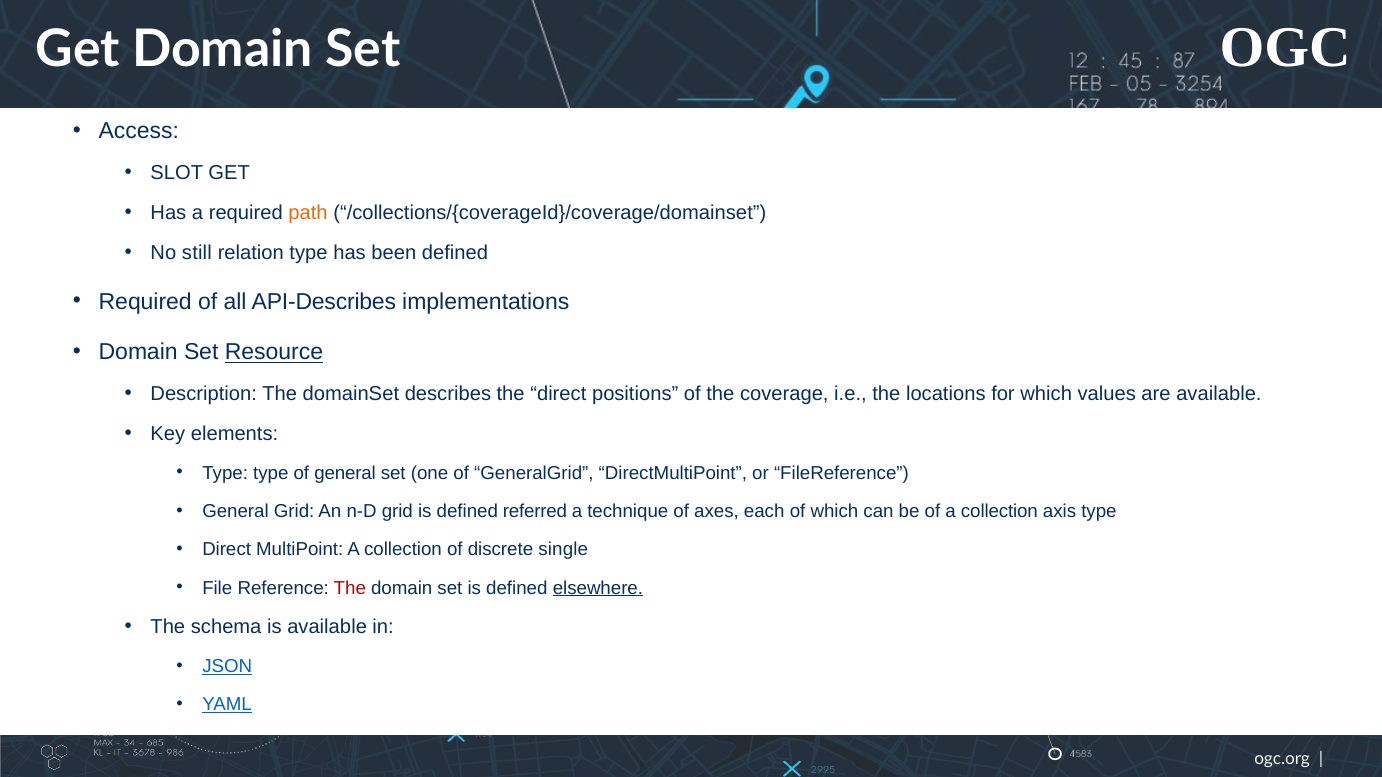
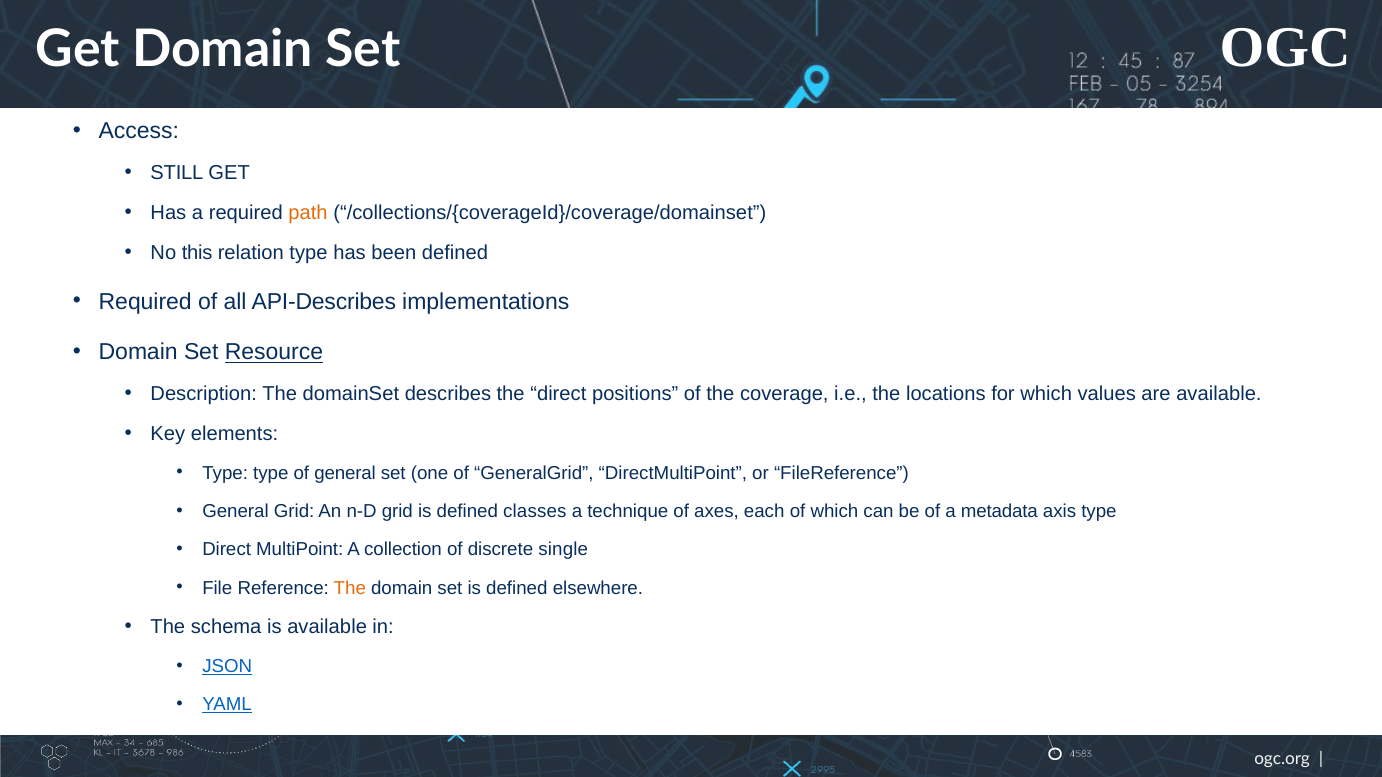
SLOT: SLOT -> STILL (177, 173)
still: still -> this (197, 253)
referred: referred -> classes (535, 511)
of a collection: collection -> metadata (999, 511)
The colour: red -> orange (350, 588)
elsewhere underline: present -> none (598, 588)
